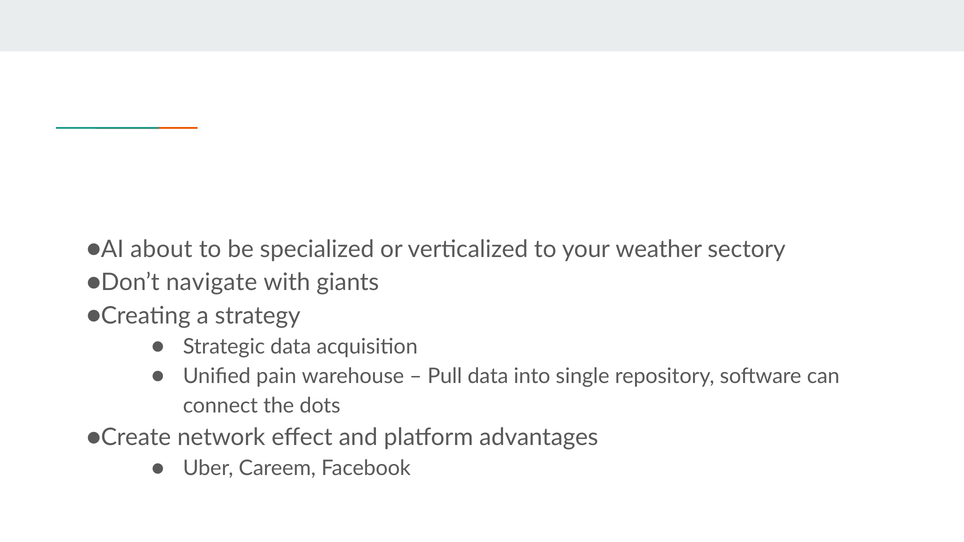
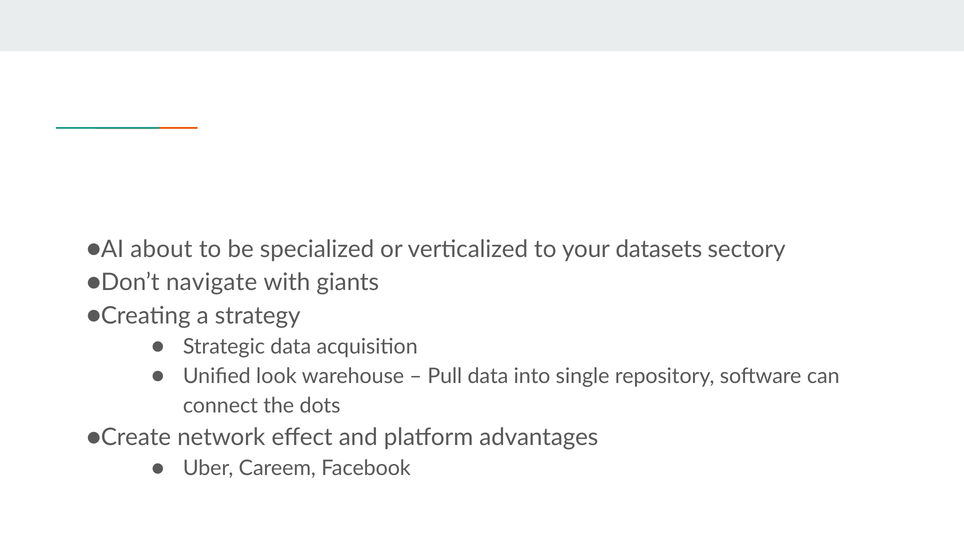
weather: weather -> datasets (659, 249)
pain: pain -> look (276, 376)
